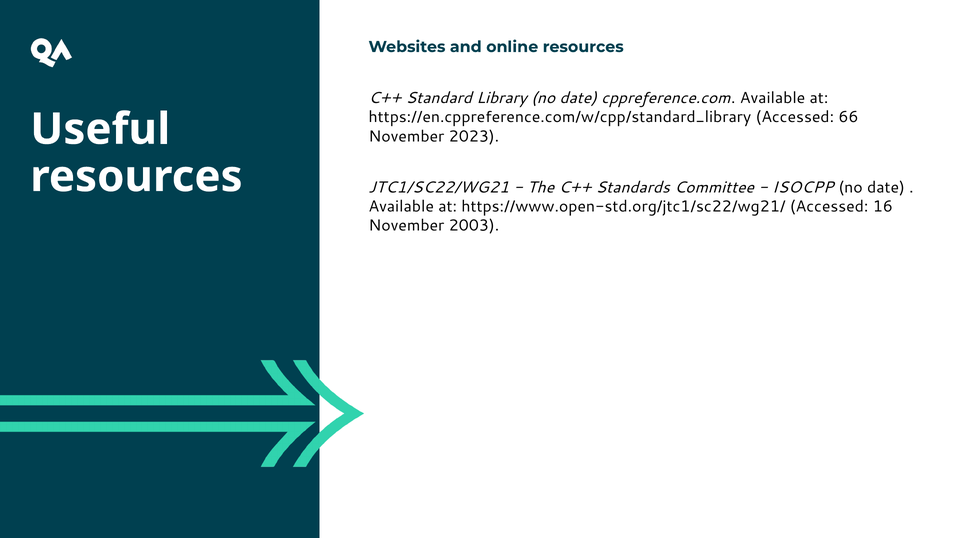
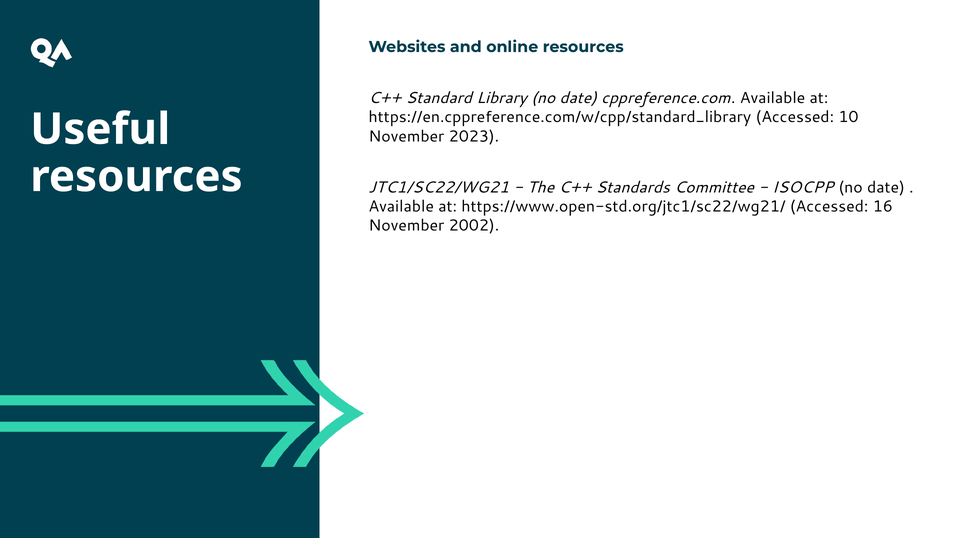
66: 66 -> 10 (848, 117)
2003: 2003 -> 2002 (474, 226)
